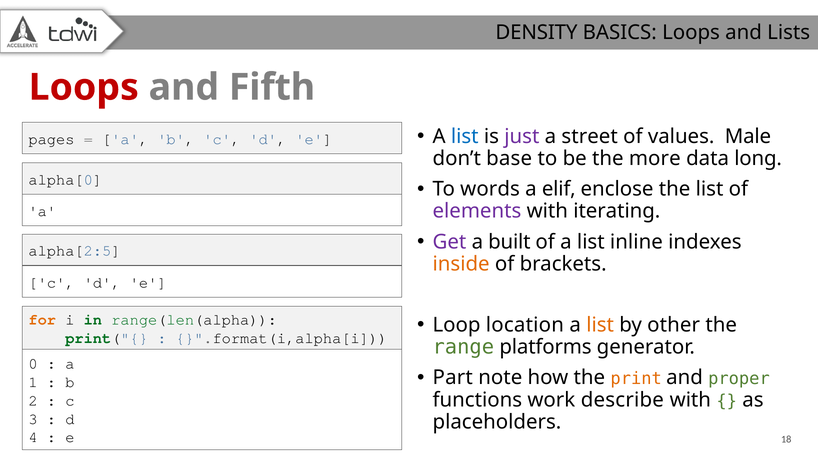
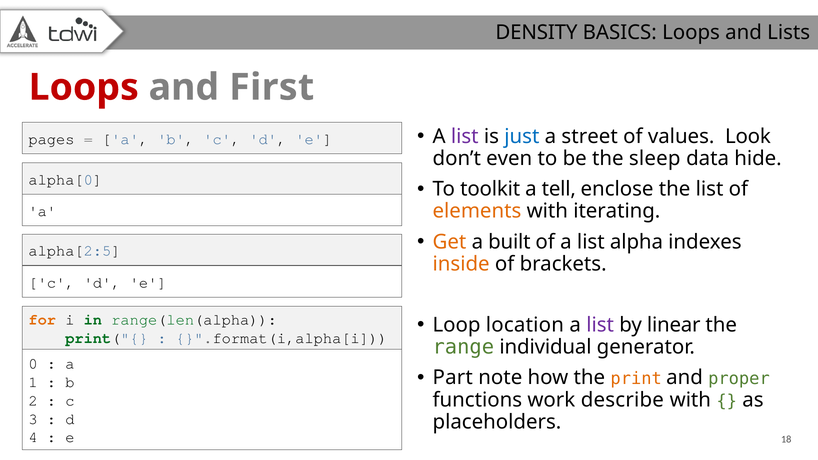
Fifth: Fifth -> First (272, 87)
list colour: blue -> purple (465, 136)
just colour: purple -> blue (522, 136)
Male: Male -> Look (748, 136)
base: base -> even (509, 159)
more: more -> sleep (655, 159)
long: long -> hide (758, 159)
words: words -> toolkit (490, 189)
elif: elif -> tell (559, 189)
elements colour: purple -> orange (477, 211)
Get colour: purple -> orange (449, 242)
inline: inline -> alpha (636, 242)
list colour: orange -> purple (600, 325)
other: other -> linear (674, 325)
platforms: platforms -> individual (546, 347)
